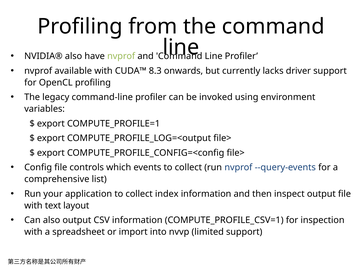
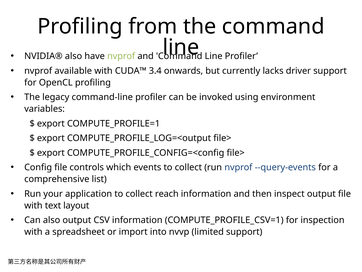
8.3: 8.3 -> 3.4 (155, 71)
index: index -> reach (167, 193)
